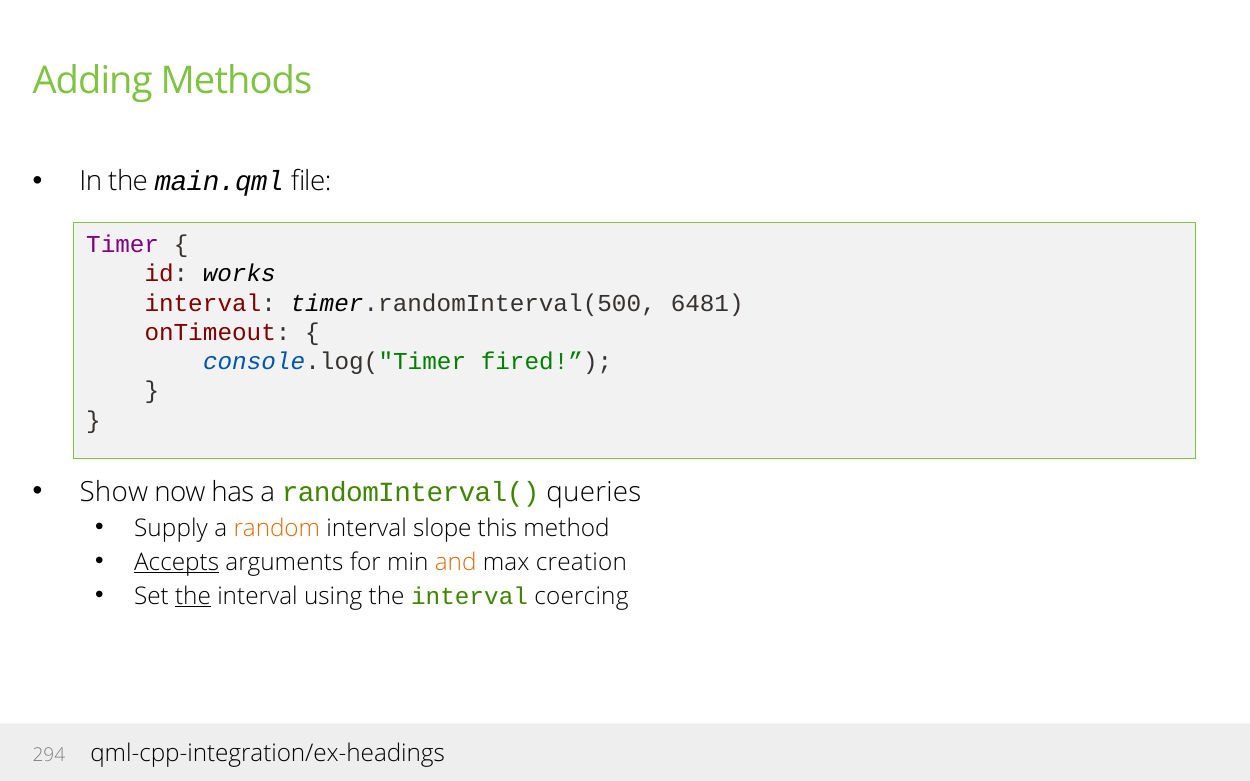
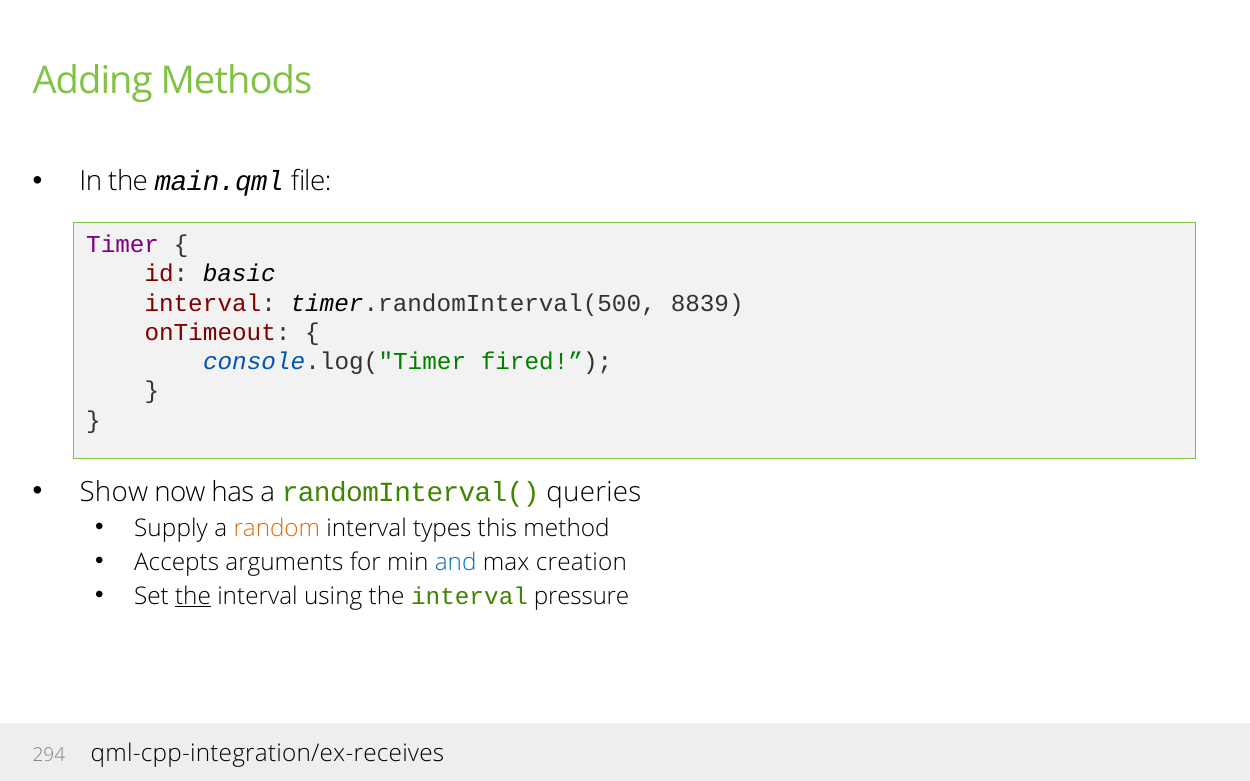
works: works -> basic (239, 274)
6481: 6481 -> 8839 (707, 303)
slope: slope -> types (442, 528)
Accepts underline: present -> none (177, 562)
and colour: orange -> blue (456, 562)
coercing: coercing -> pressure (582, 596)
qml-cpp-integration/ex-headings: qml-cpp-integration/ex-headings -> qml-cpp-integration/ex-receives (267, 754)
